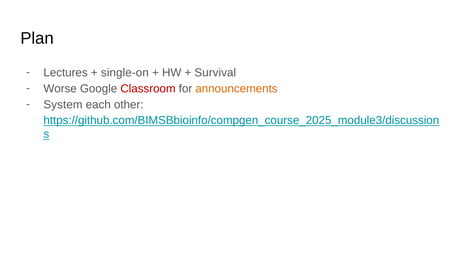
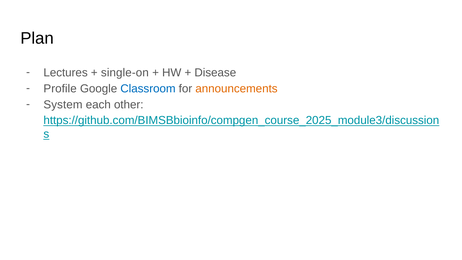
Survival: Survival -> Disease (215, 73)
Worse: Worse -> Profile (60, 89)
Classroom colour: red -> blue (148, 89)
